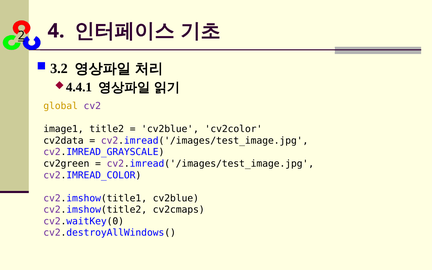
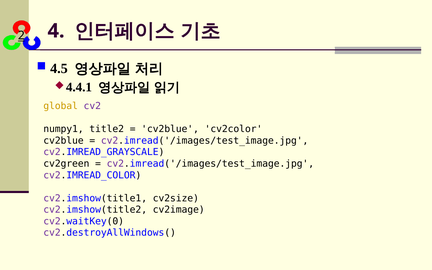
3.2: 3.2 -> 4.5 (59, 69)
image1: image1 -> numpy1 (64, 129)
cv2data: cv2data -> cv2blue (64, 141)
cv2.imshow(title1 cv2blue: cv2blue -> cv2size (176, 198)
cv2cmaps: cv2cmaps -> cv2image (179, 210)
